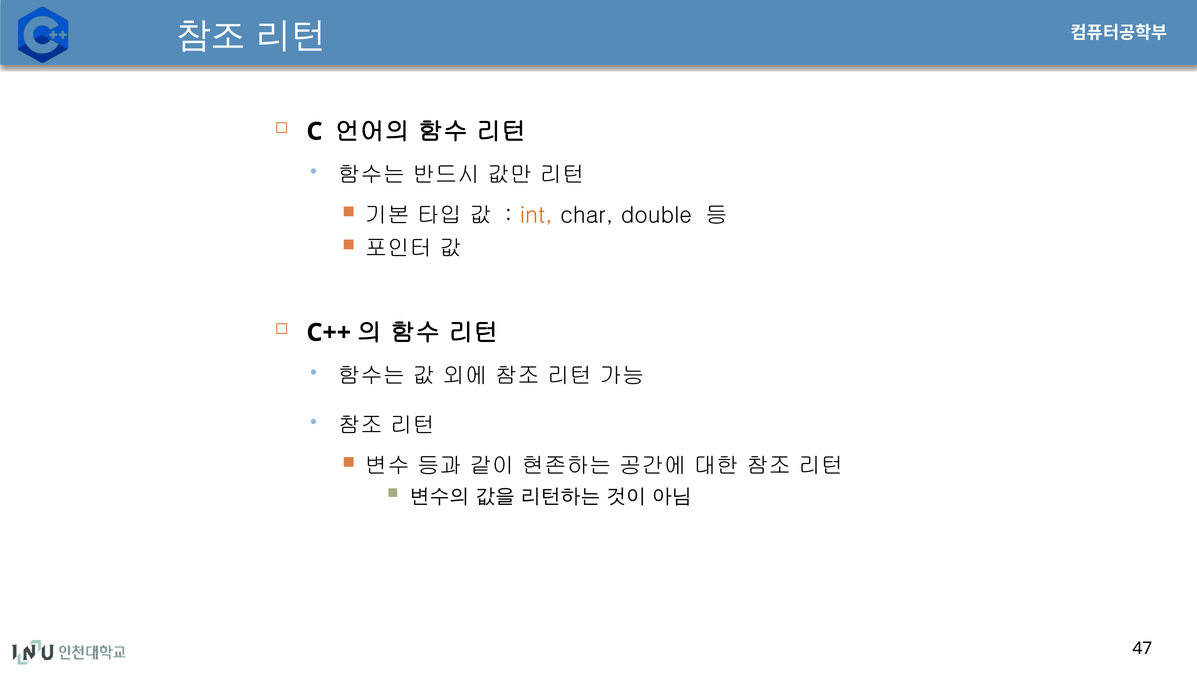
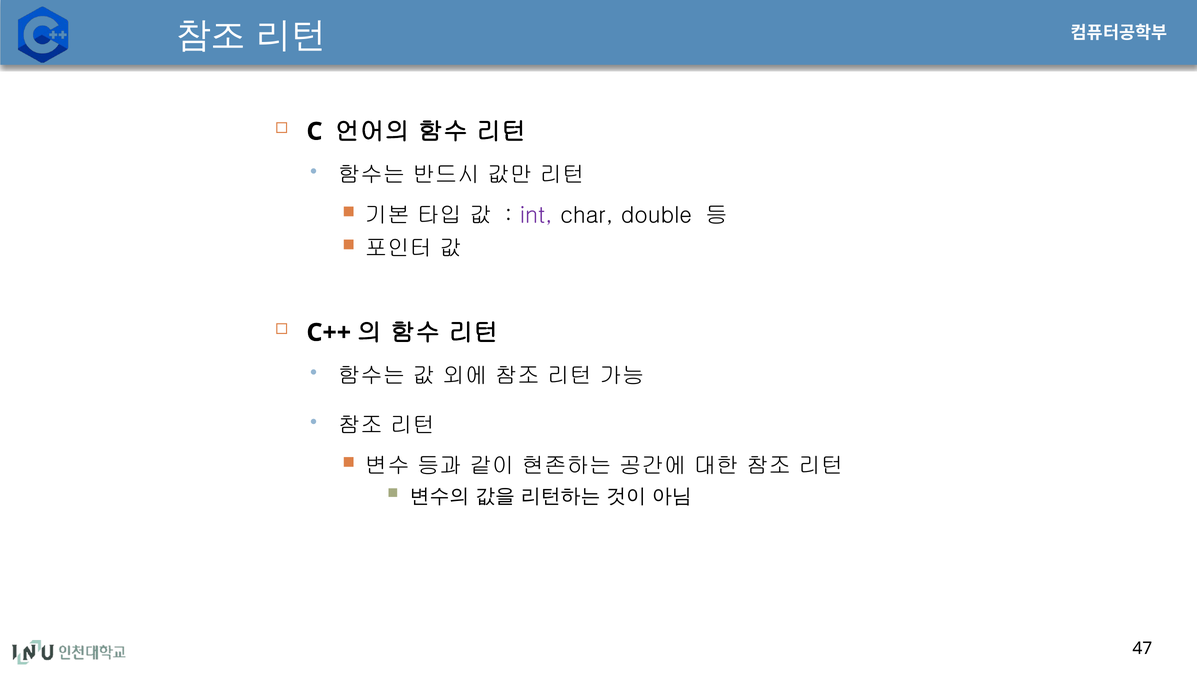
int colour: orange -> purple (536, 215)
